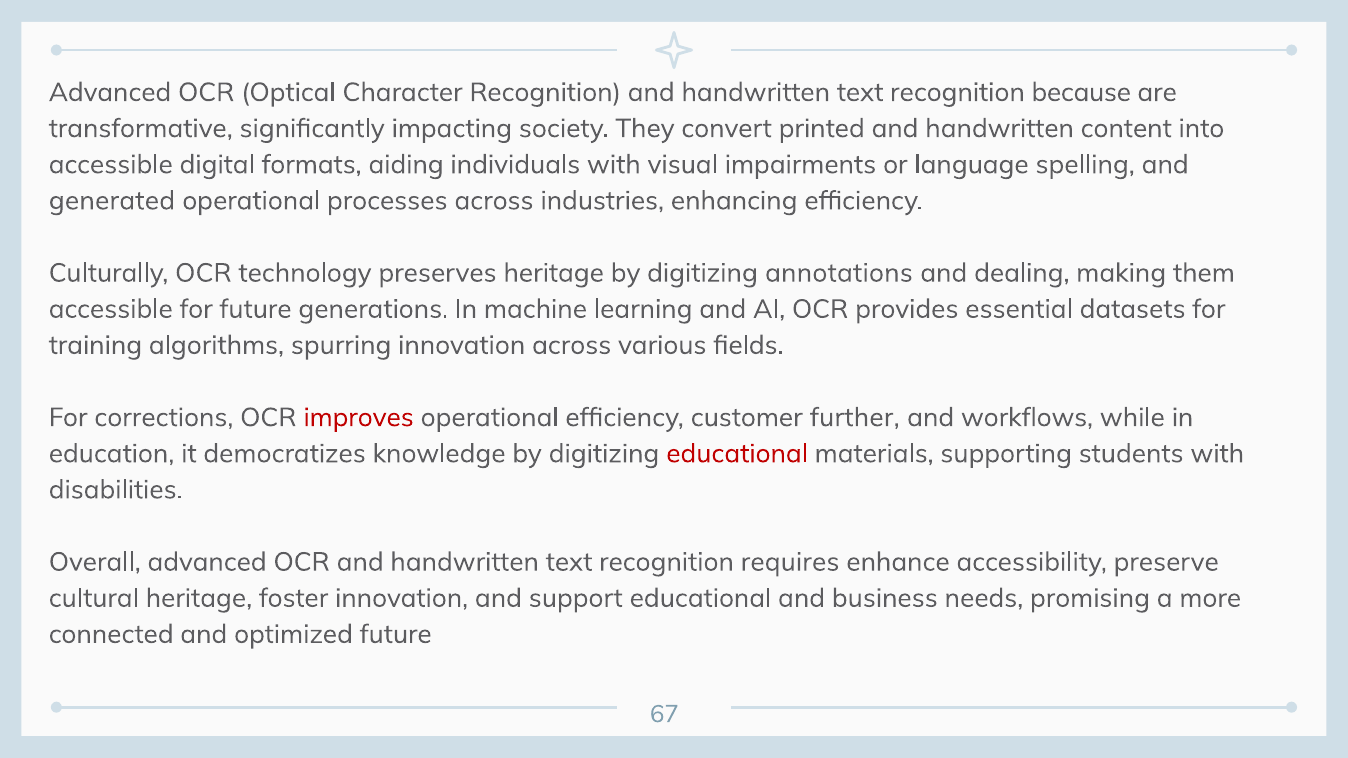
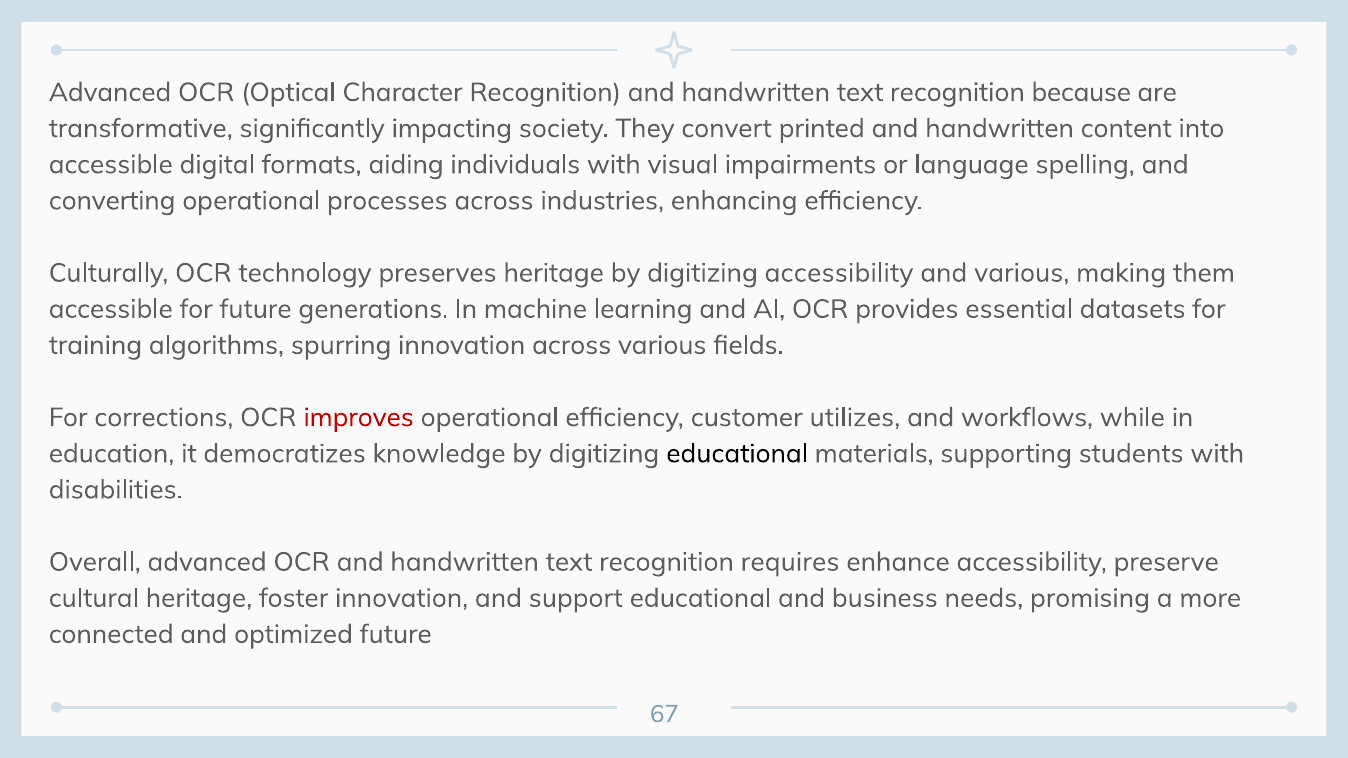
generated: generated -> converting (112, 201)
digitizing annotations: annotations -> accessibility (839, 273)
and dealing: dealing -> various (1022, 273)
further: further -> utilizes (855, 418)
educational colour: red -> black (737, 454)
